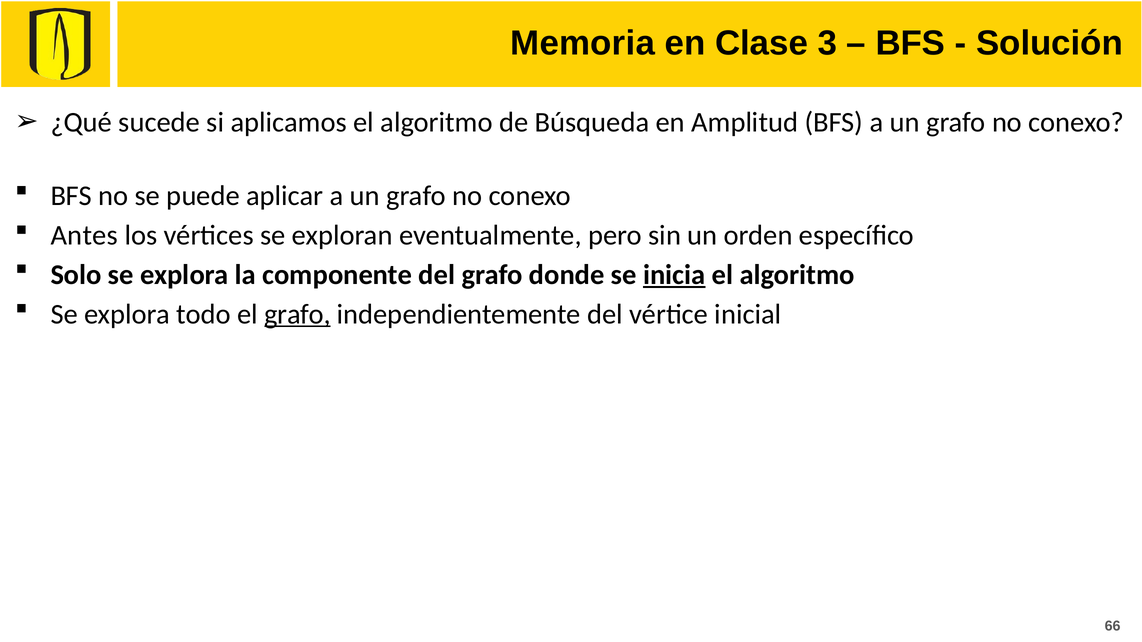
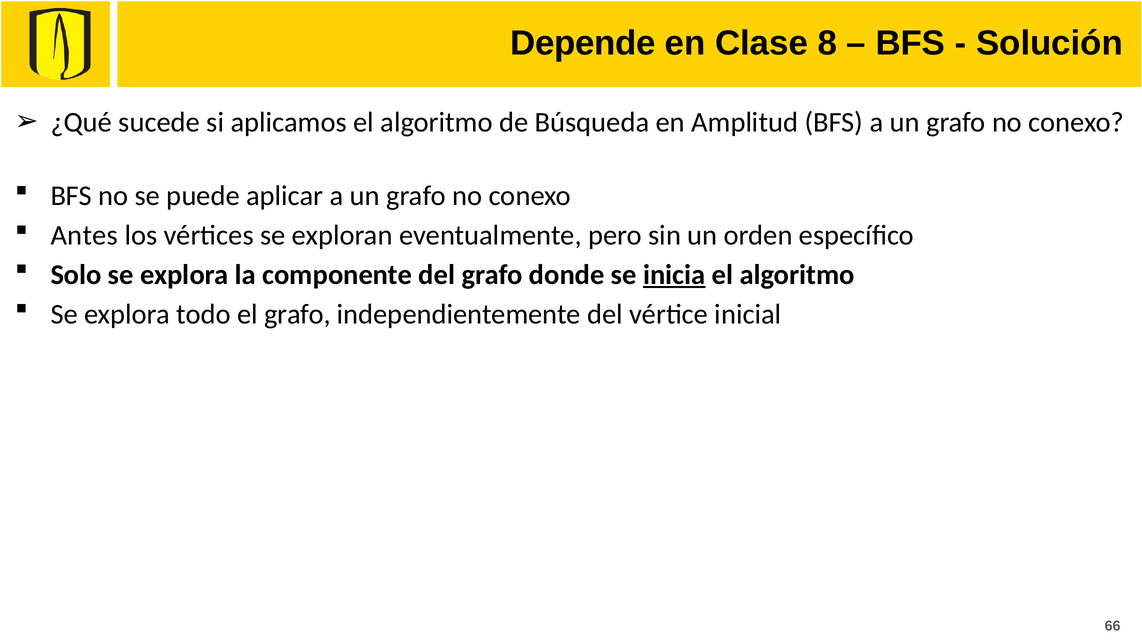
Memoria: Memoria -> Depende (583, 43)
3: 3 -> 8 (827, 43)
grafo underline: present -> none (297, 314)
